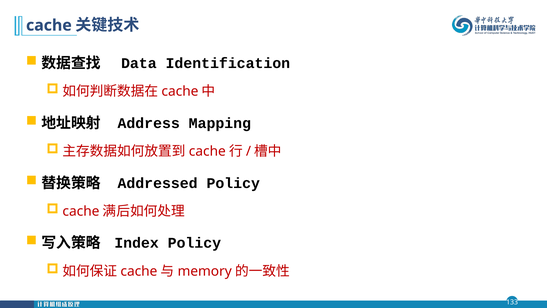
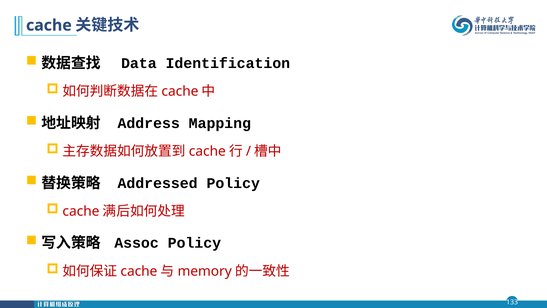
Index: Index -> Assoc (137, 243)
